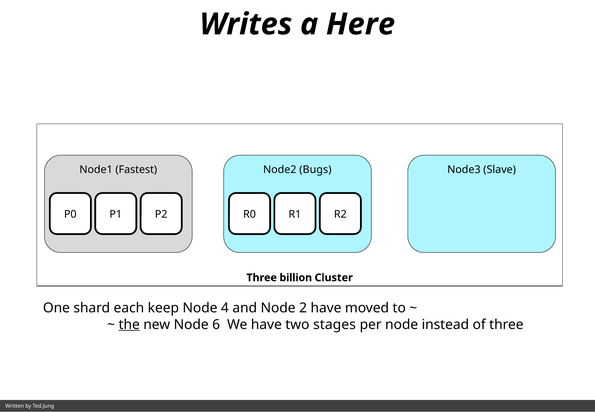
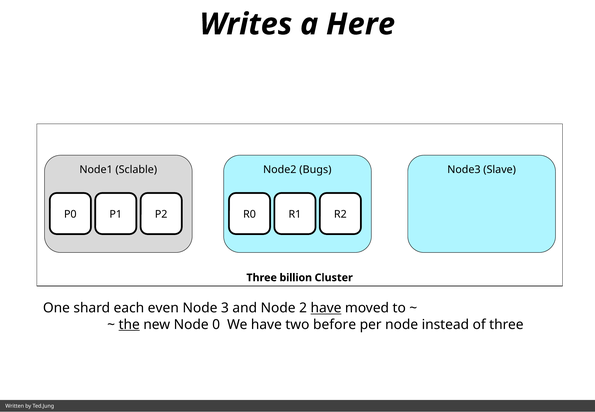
Fastest: Fastest -> Sclable (136, 170)
keep: keep -> even (163, 308)
4: 4 -> 3 (225, 308)
have underline: none -> present (326, 308)
6: 6 -> 0 (216, 324)
stages: stages -> before (335, 324)
